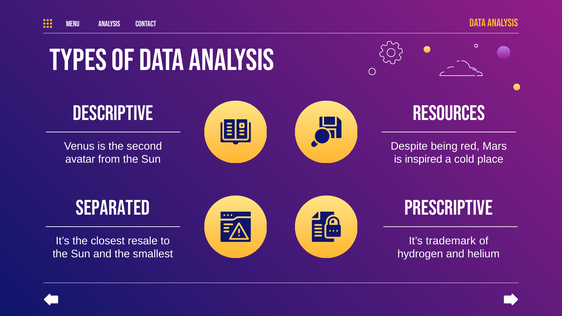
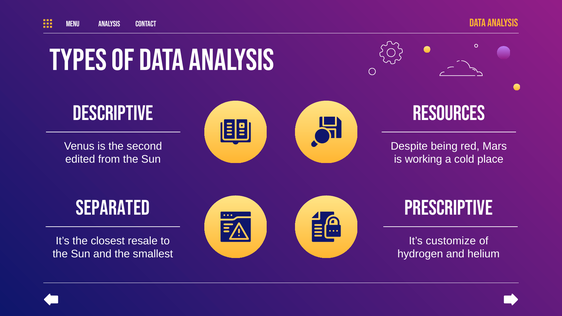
avatar: avatar -> edited (80, 159)
inspired: inspired -> working (424, 159)
trademark: trademark -> customize (451, 241)
